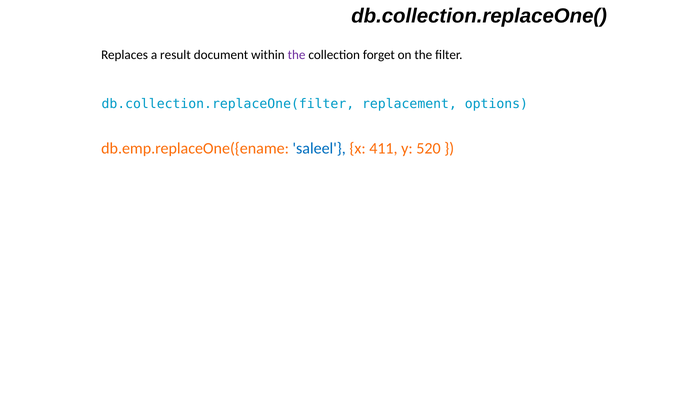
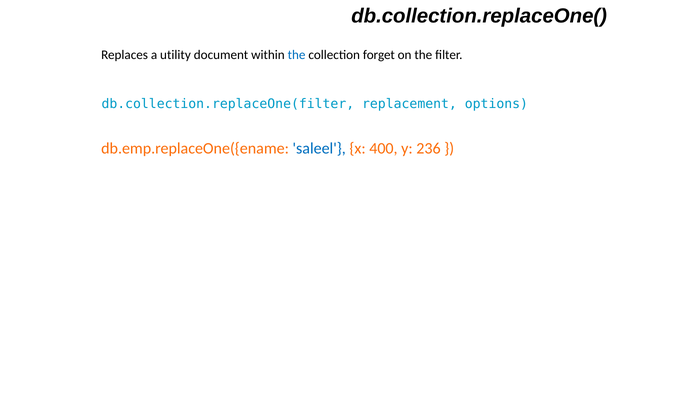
result: result -> utility (175, 55)
the colour: purple -> blue (297, 55)
411: 411 -> 400 (383, 149)
520: 520 -> 236 (428, 149)
